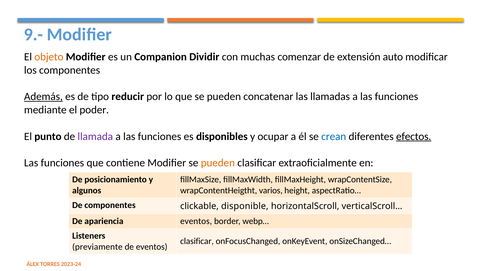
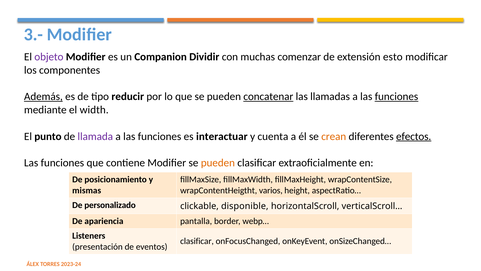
9.-: 9.- -> 3.- (34, 35)
objeto colour: orange -> purple (49, 57)
auto: auto -> esto (393, 57)
concatenar underline: none -> present (268, 97)
funciones underline: none -> present (396, 97)
poder: poder -> width (94, 110)
disponibles: disponibles -> interactuar (222, 136)
ocupar: ocupar -> cuenta (273, 136)
crean colour: blue -> orange (334, 136)
algunos: algunos -> mismas (87, 190)
De componentes: componentes -> personalizado (110, 205)
apariencia eventos: eventos -> pantalla (196, 221)
previamente: previamente -> presentación (97, 246)
